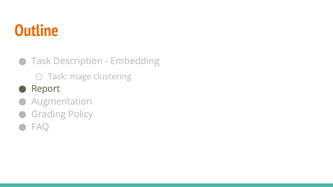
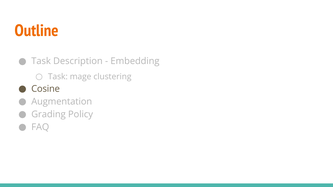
Report: Report -> Cosine (46, 89)
